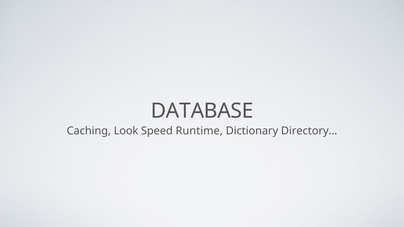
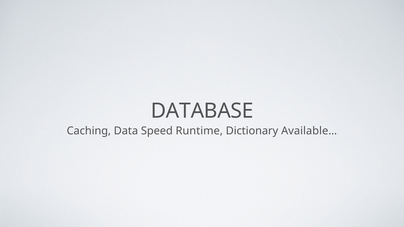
Look: Look -> Data (126, 131)
Directory…: Directory… -> Available… (309, 131)
